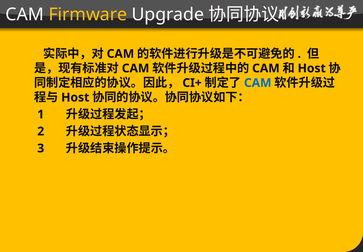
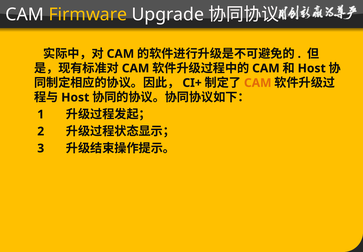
CAM colour: blue -> orange (258, 83)
